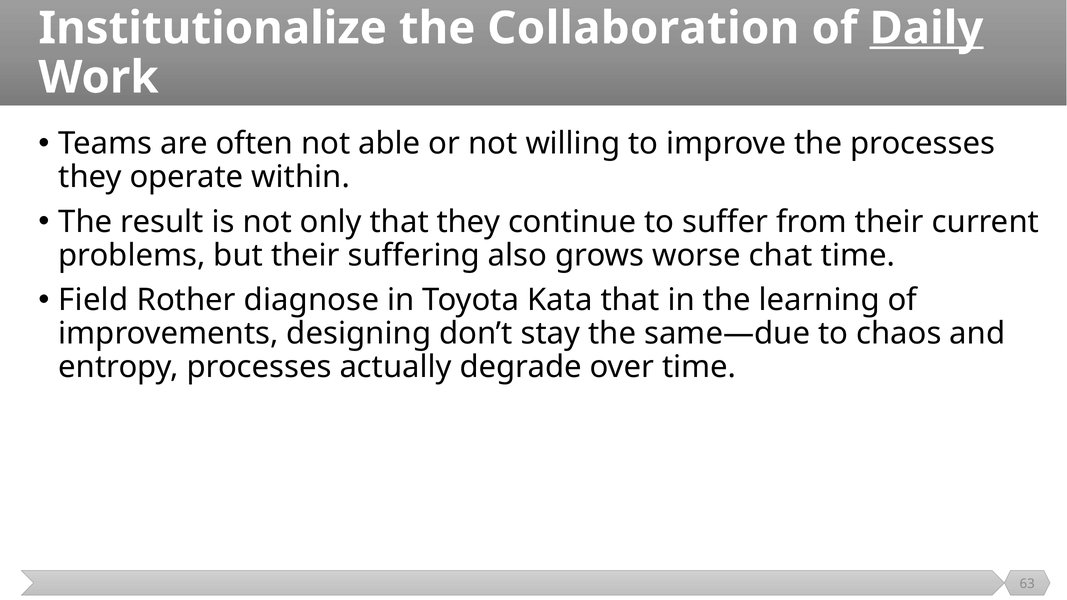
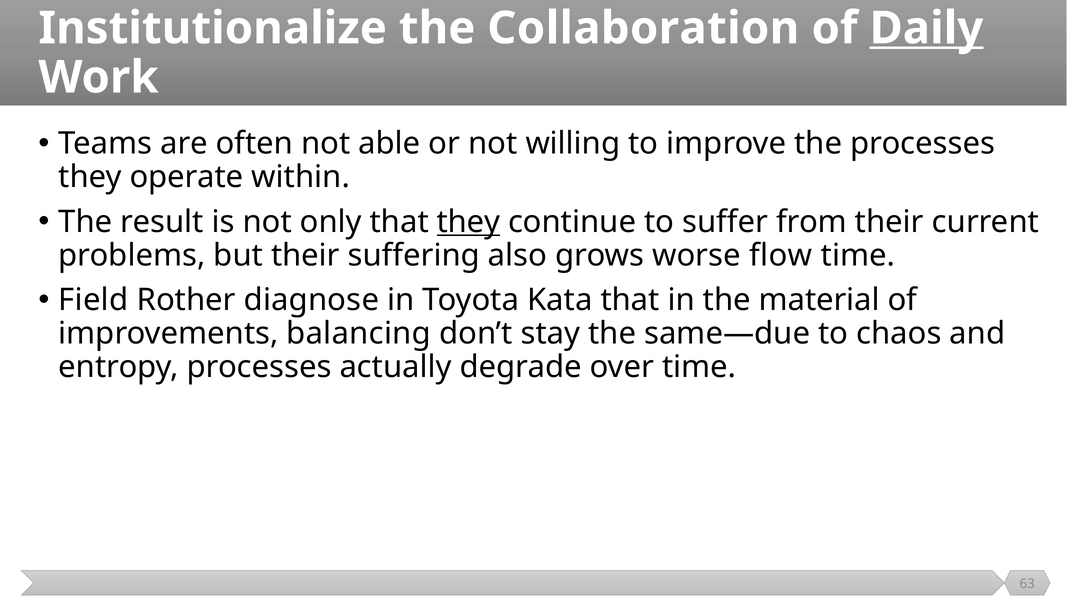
they underline: none -> present (469, 222)
chat: chat -> flow (781, 255)
learning: learning -> material (819, 300)
designing: designing -> balancing (359, 334)
